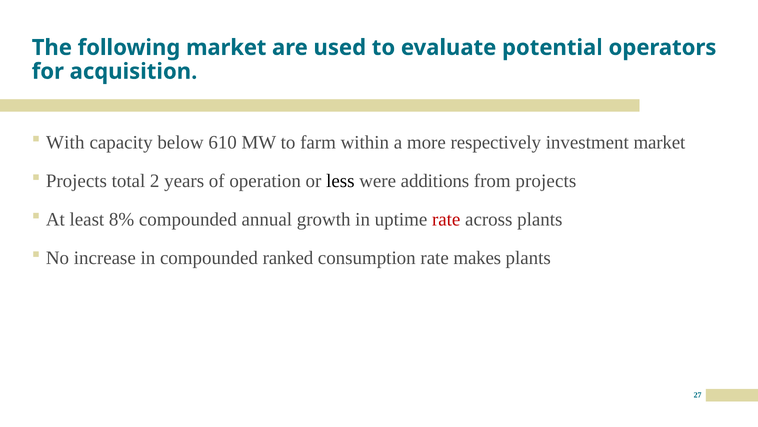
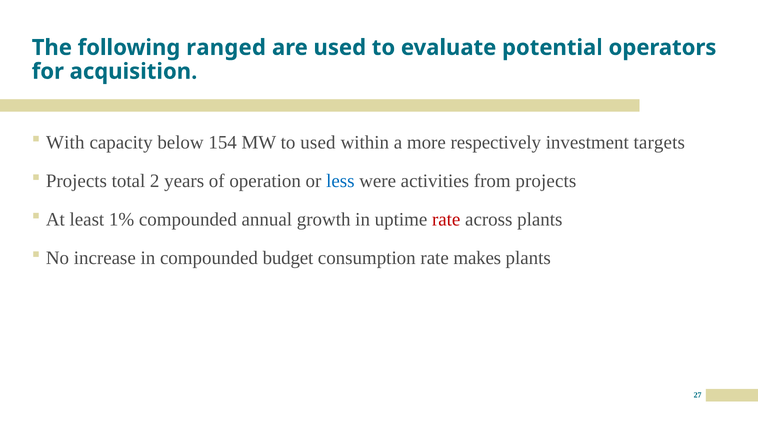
following market: market -> ranged (226, 48)
610: 610 -> 154 (223, 142)
to farm: farm -> used (318, 142)
investment market: market -> targets (659, 142)
less colour: black -> blue (340, 181)
additions: additions -> activities (435, 181)
8%: 8% -> 1% (122, 219)
ranked: ranked -> budget (288, 258)
